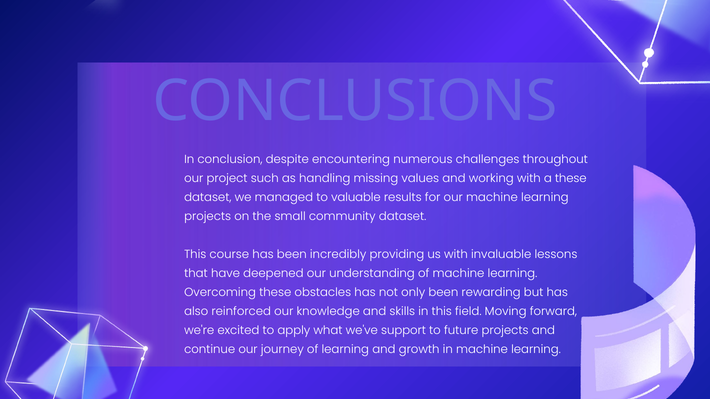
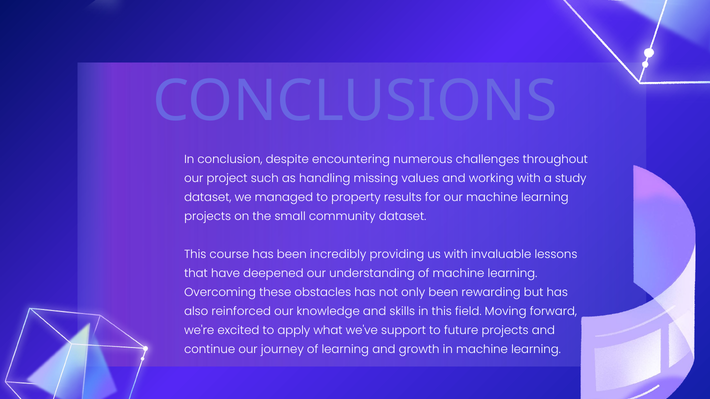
a these: these -> study (571, 179)
valuable: valuable -> property (356, 198)
